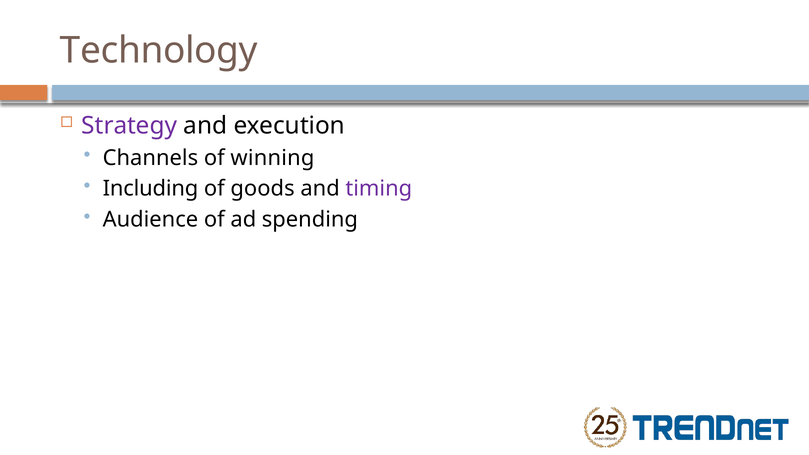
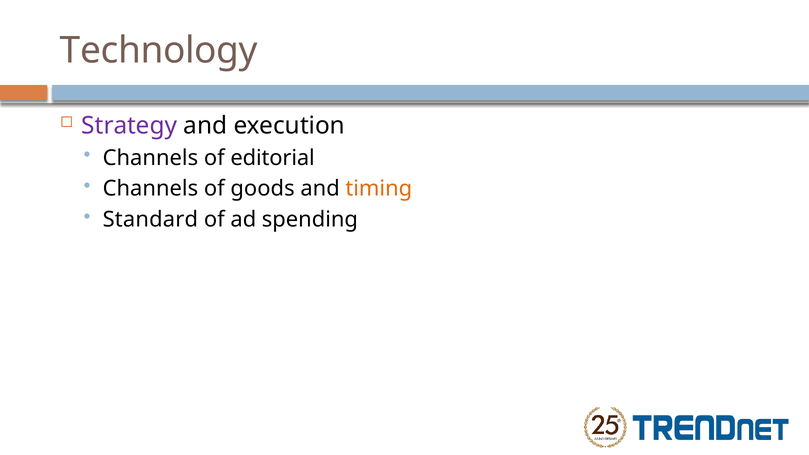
winning: winning -> editorial (273, 158)
Including: Including -> Channels (150, 189)
timing colour: purple -> orange (379, 189)
Audience: Audience -> Standard (150, 220)
